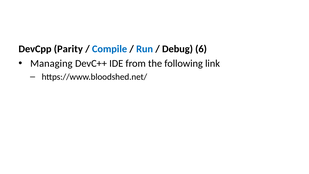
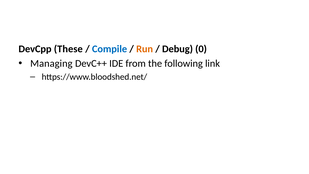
Parity: Parity -> These (68, 49)
Run colour: blue -> orange (145, 49)
6: 6 -> 0 (201, 49)
